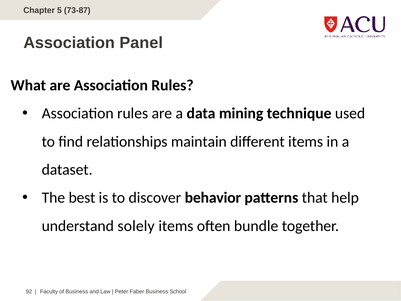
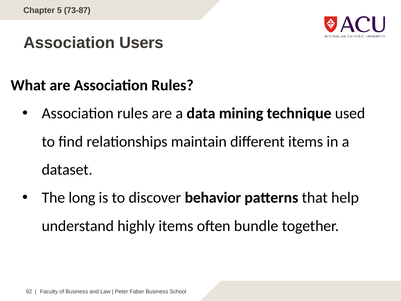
Panel: Panel -> Users (141, 43)
best: best -> long (82, 198)
solely: solely -> highly (136, 226)
